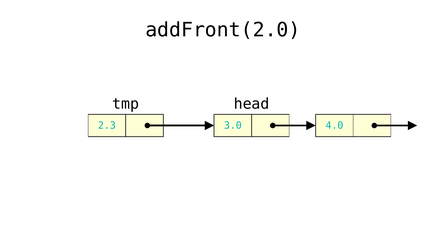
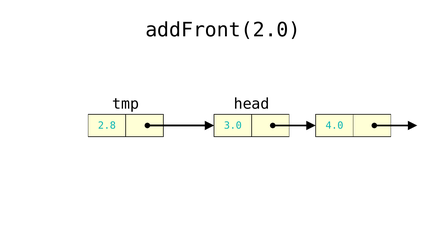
2.3: 2.3 -> 2.8 (107, 126)
